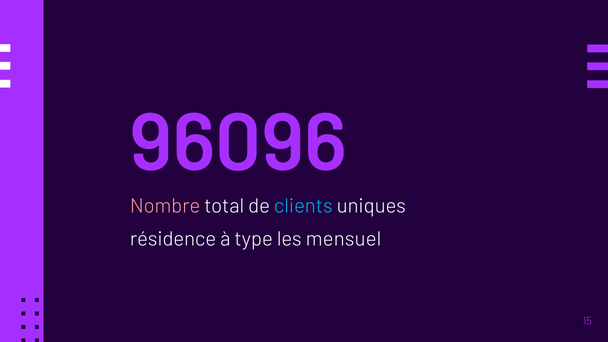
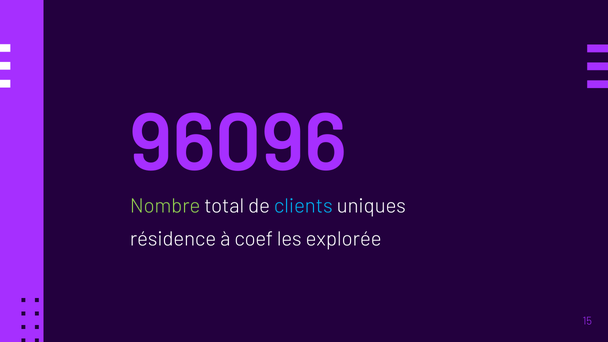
Nombre colour: pink -> light green (165, 206)
type: type -> coef (254, 239)
mensuel: mensuel -> explorée (344, 239)
